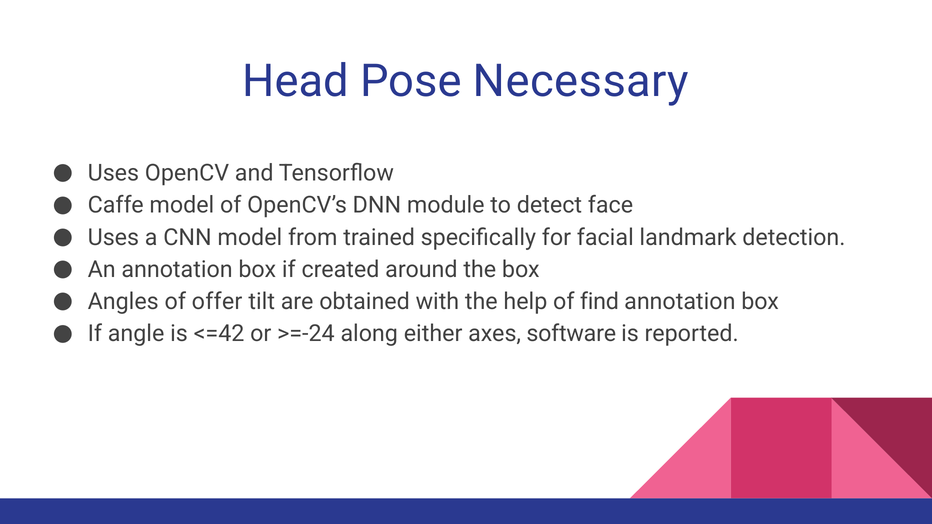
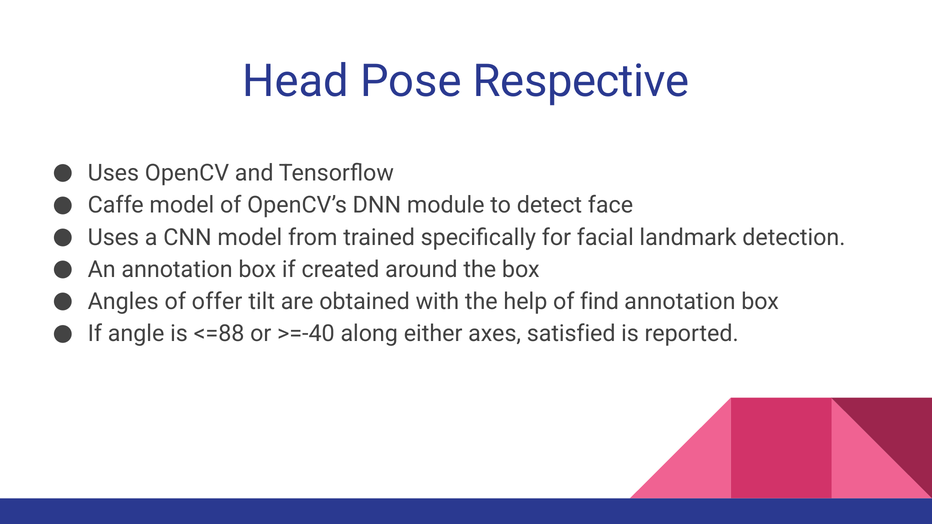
Necessary: Necessary -> Respective (581, 81)
<=42: <=42 -> <=88 (219, 334)
>=-24: >=-24 -> >=-40 (306, 334)
software: software -> satisfied (571, 334)
